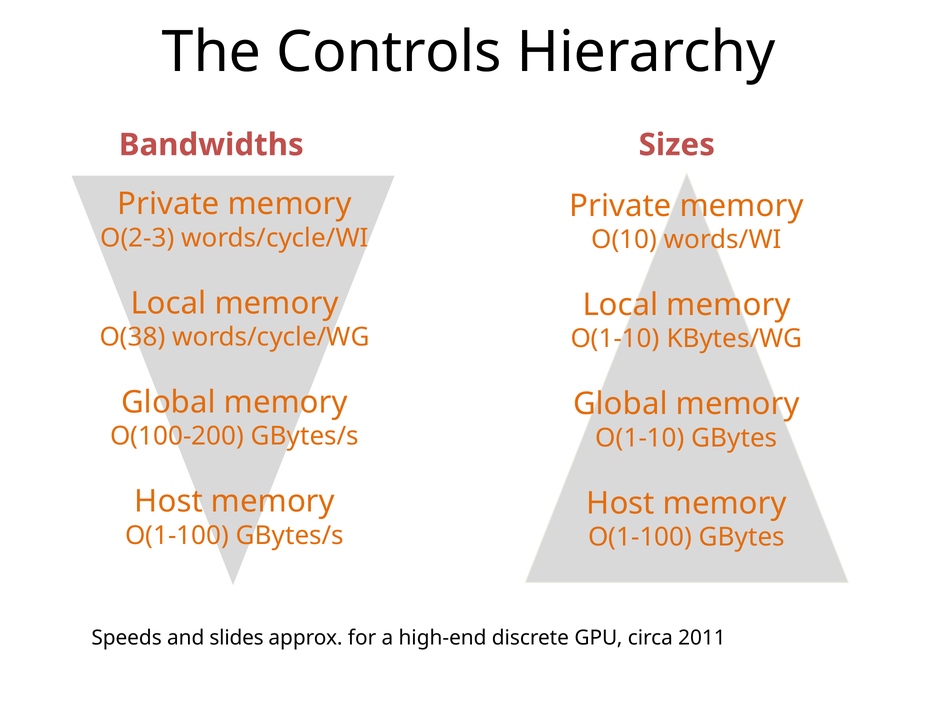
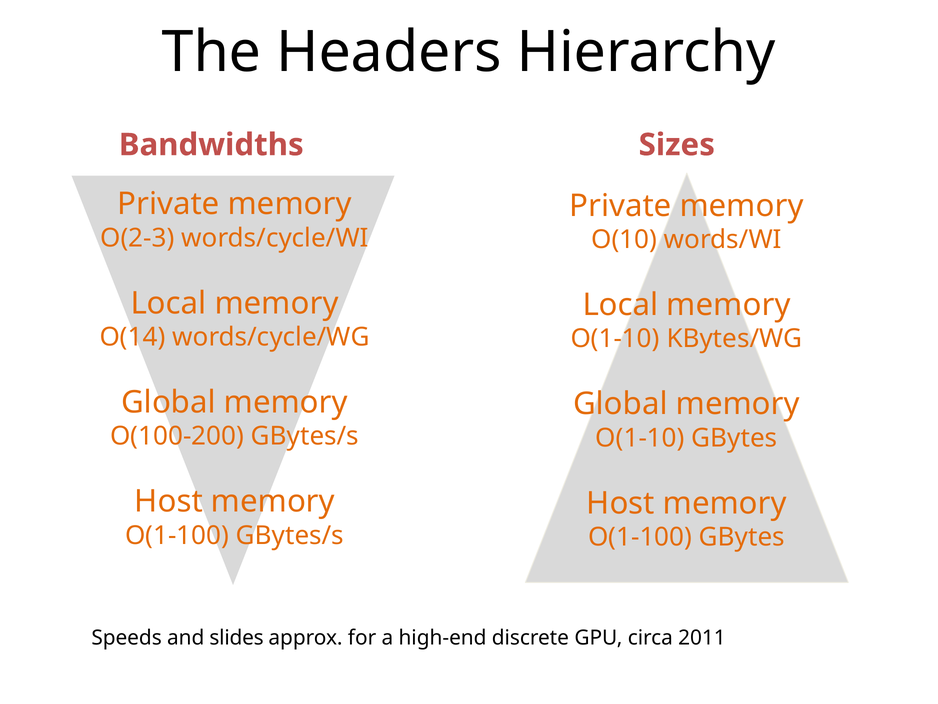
Controls: Controls -> Headers (389, 52)
O(38: O(38 -> O(14 (132, 337)
